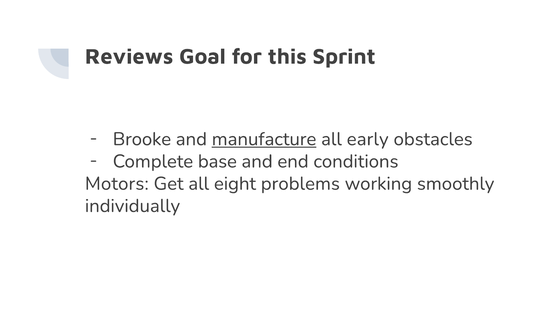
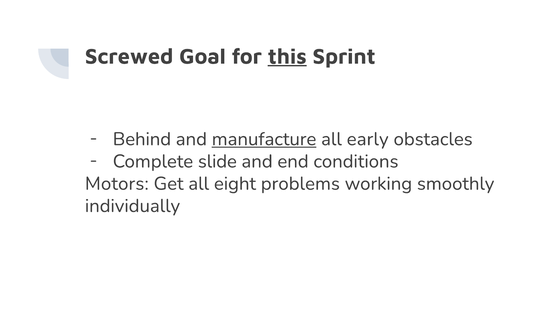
Reviews: Reviews -> Screwed (129, 57)
this underline: none -> present (287, 57)
Brooke: Brooke -> Behind (142, 139)
base: base -> slide (217, 162)
